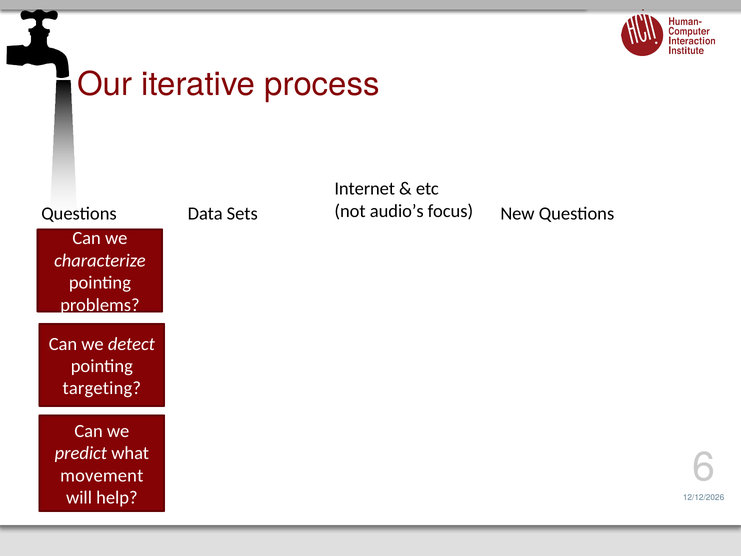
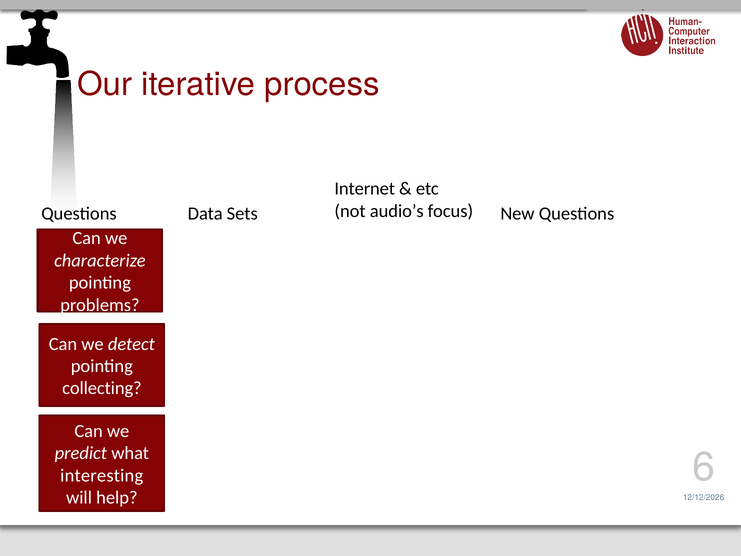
targeting: targeting -> collecting (102, 388)
movement: movement -> interesting (102, 475)
